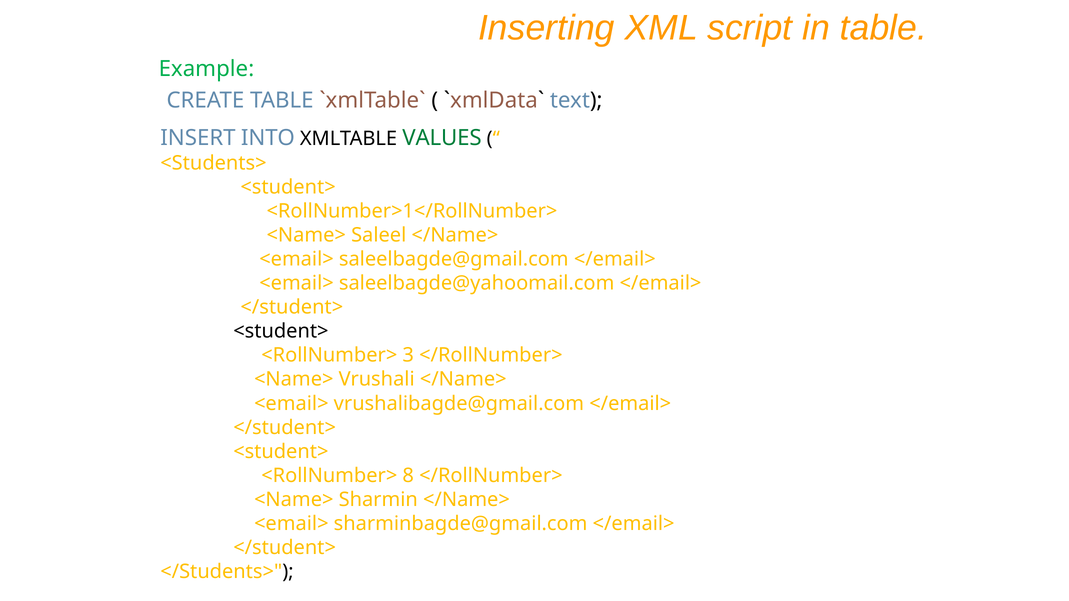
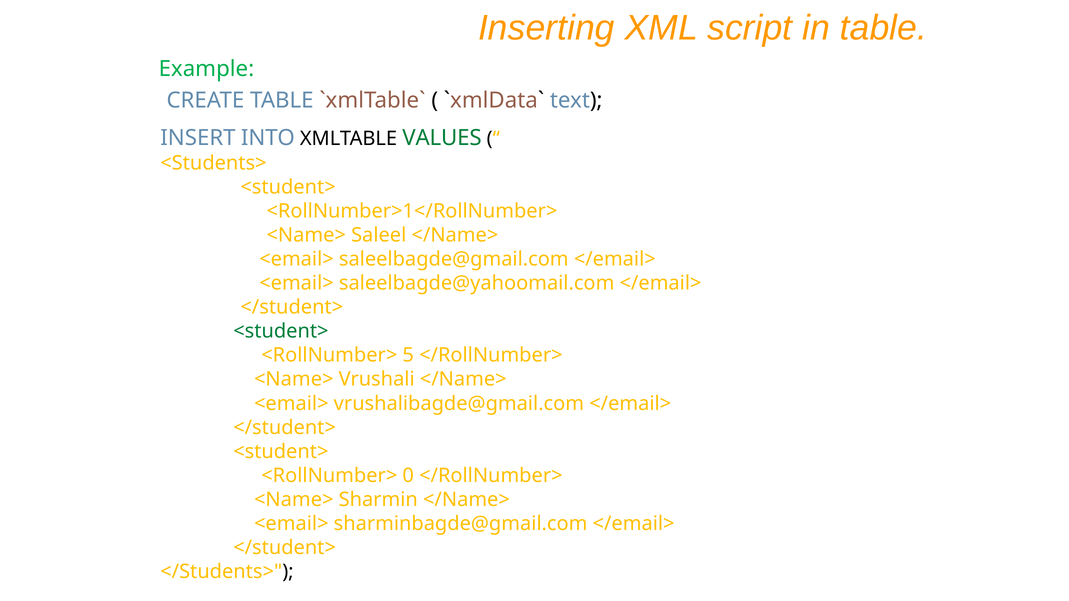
<student> colour: black -> green (281, 331)
3: 3 -> 5 (408, 356)
8: 8 -> 0 (408, 476)
